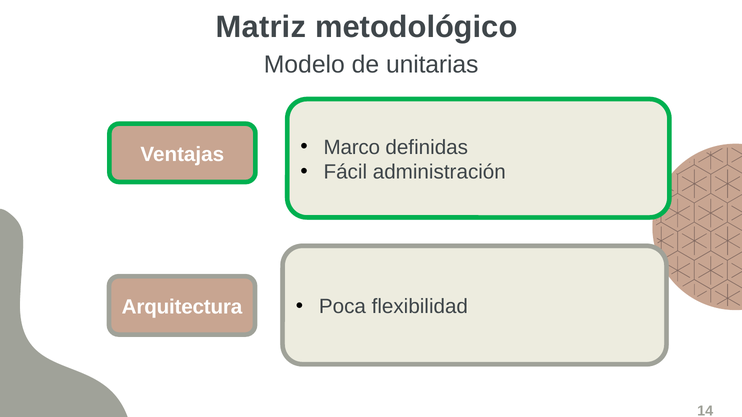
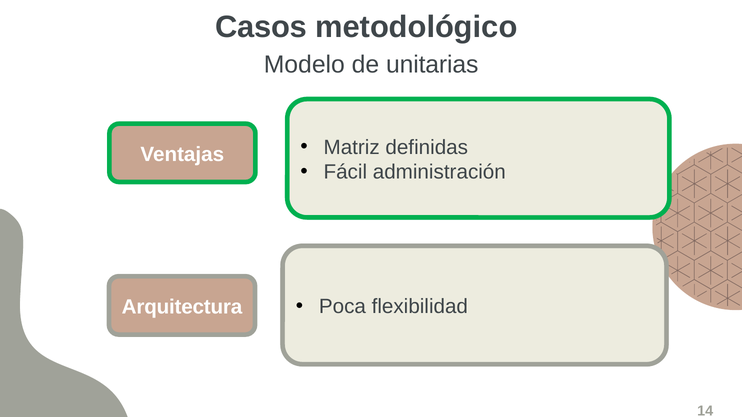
Matriz: Matriz -> Casos (261, 27)
Marco: Marco -> Matriz (352, 147)
